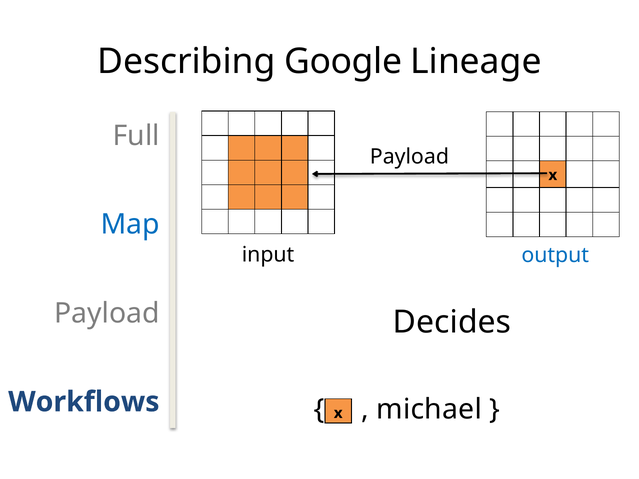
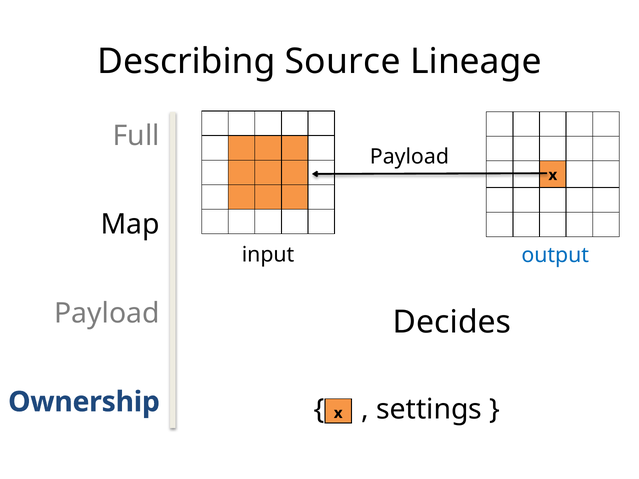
Google: Google -> Source (343, 62)
Map colour: blue -> black (130, 225)
Workflows: Workflows -> Ownership (84, 402)
michael: michael -> settings (429, 410)
